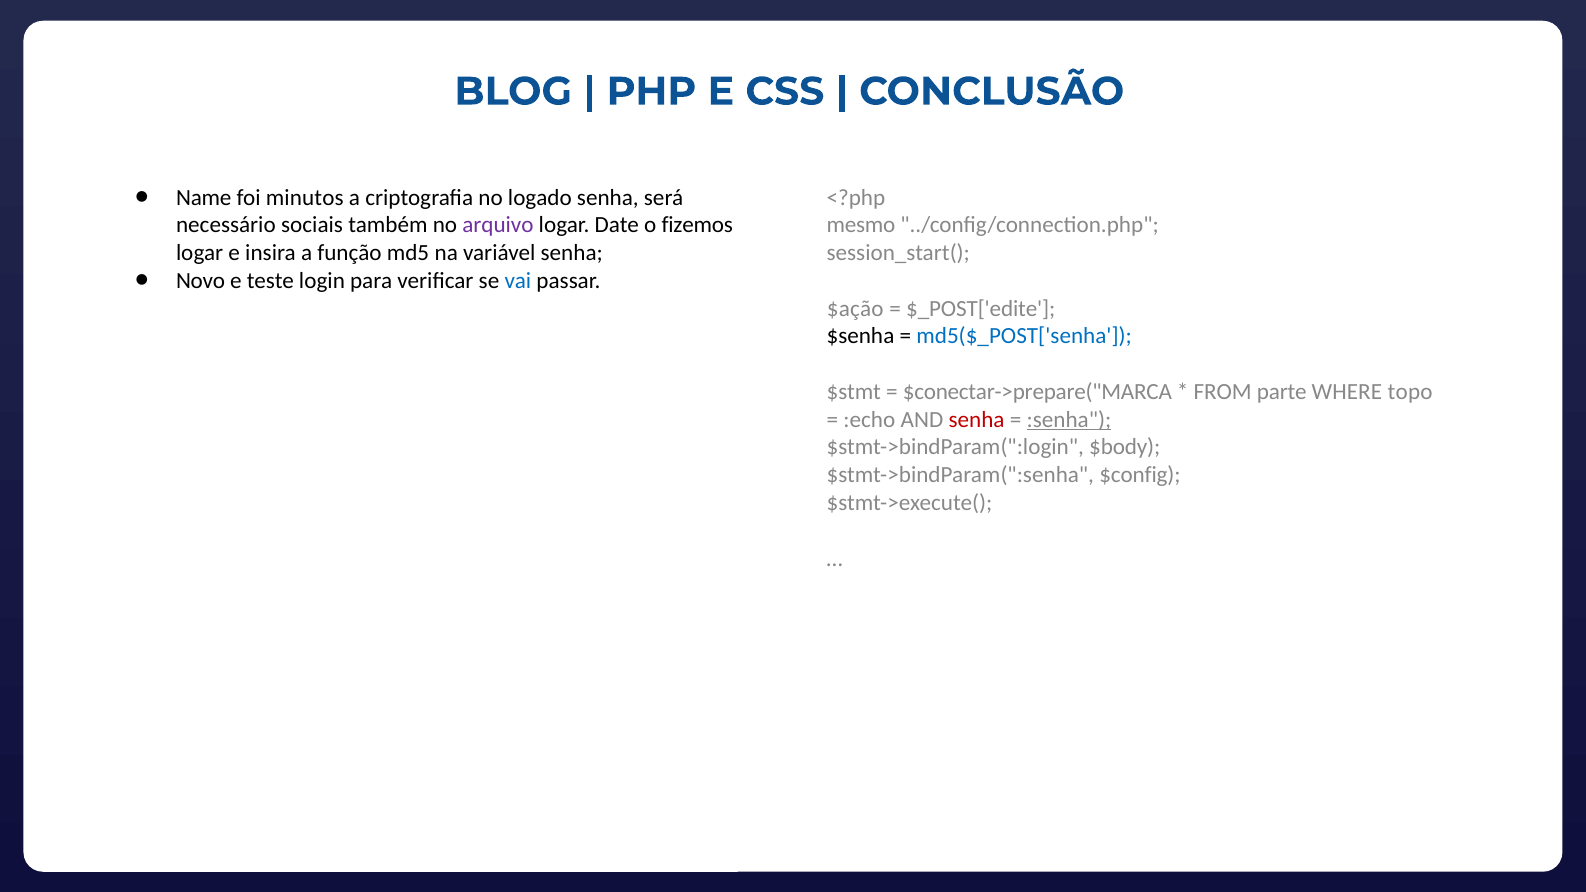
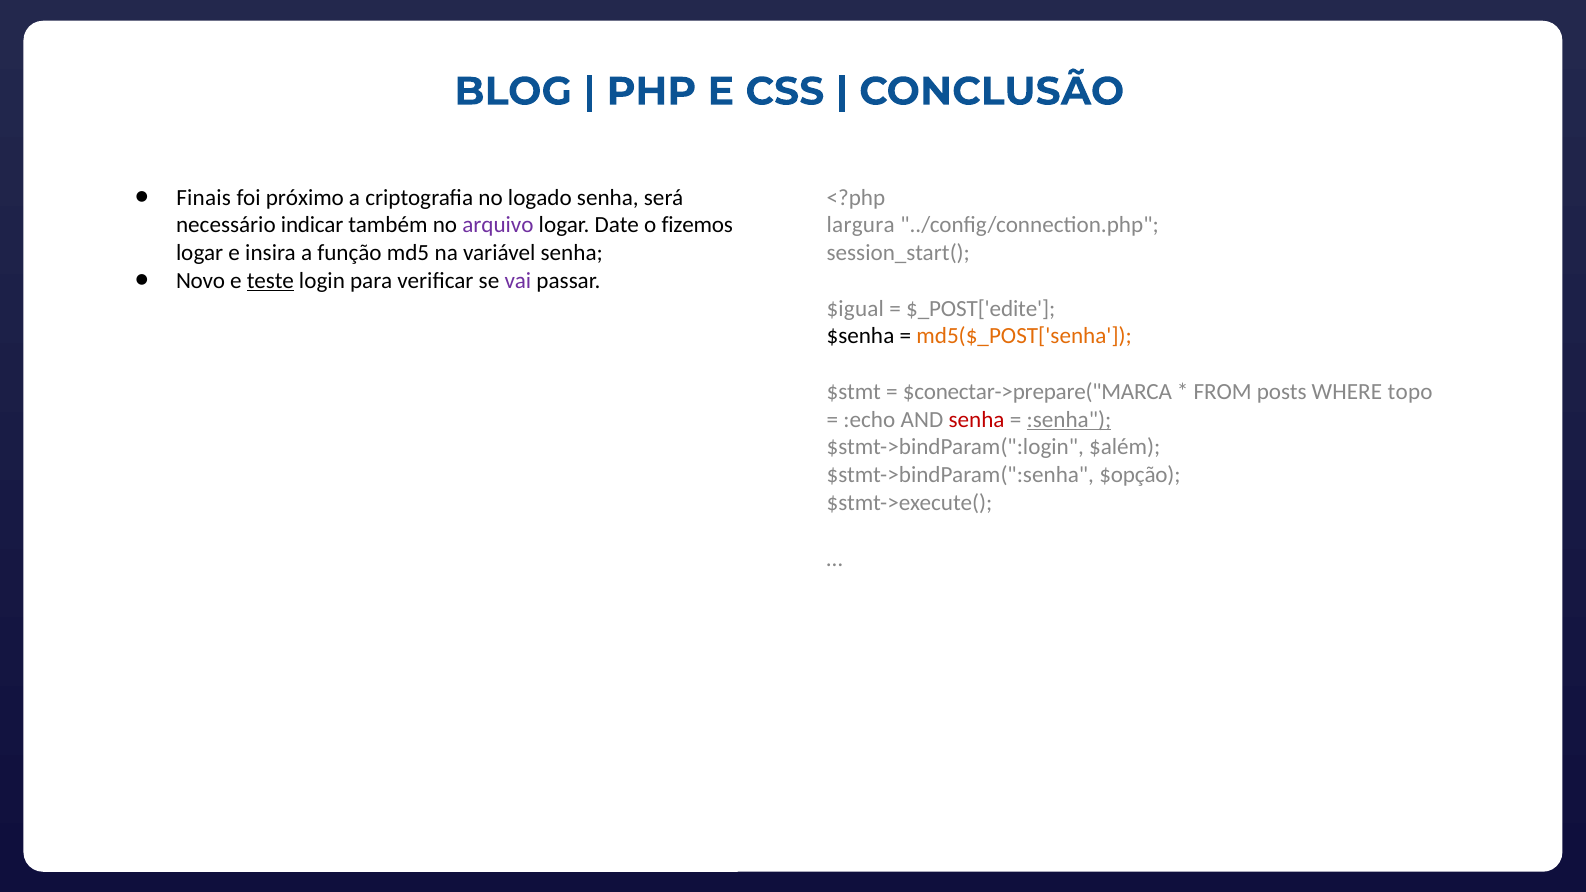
Name: Name -> Finais (204, 197)
minutos: minutos -> próximo (305, 197)
sociais: sociais -> indicar (312, 225)
mesmo: mesmo -> largura (861, 225)
teste underline: none -> present (270, 281)
vai colour: blue -> purple (518, 281)
$ação: $ação -> $igual (855, 309)
md5($_POST['senha colour: blue -> orange (1024, 336)
parte: parte -> posts (1282, 392)
$body: $body -> $além (1125, 447)
$config: $config -> $opção (1140, 475)
